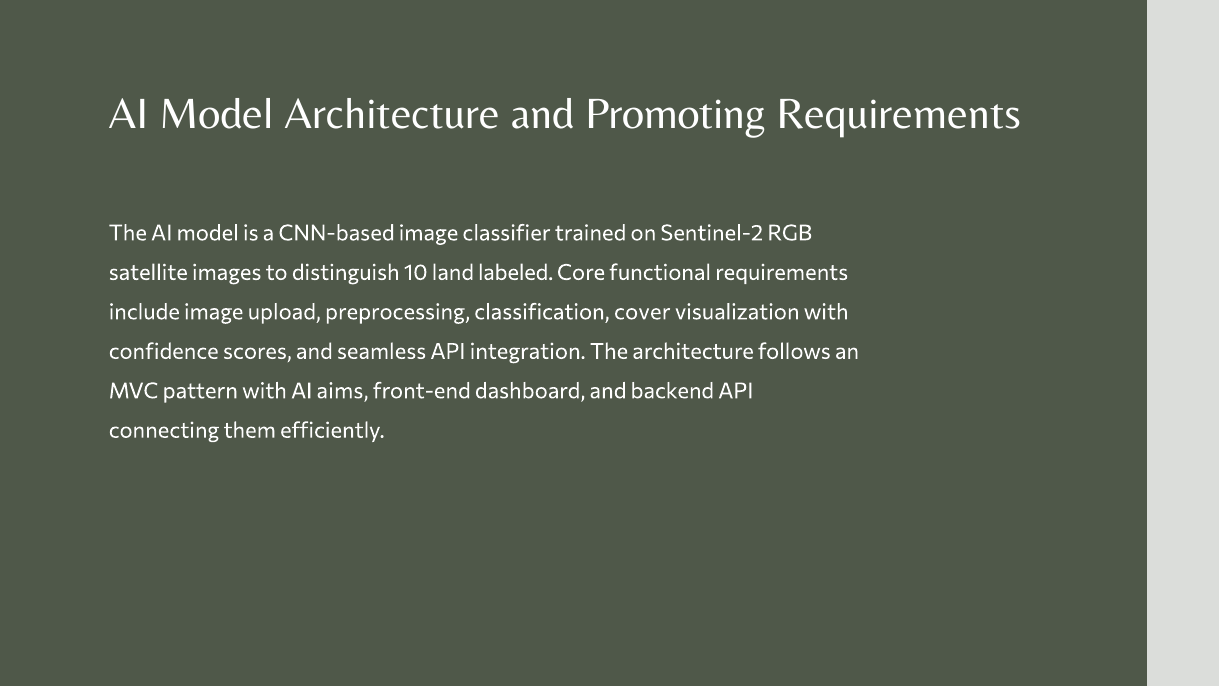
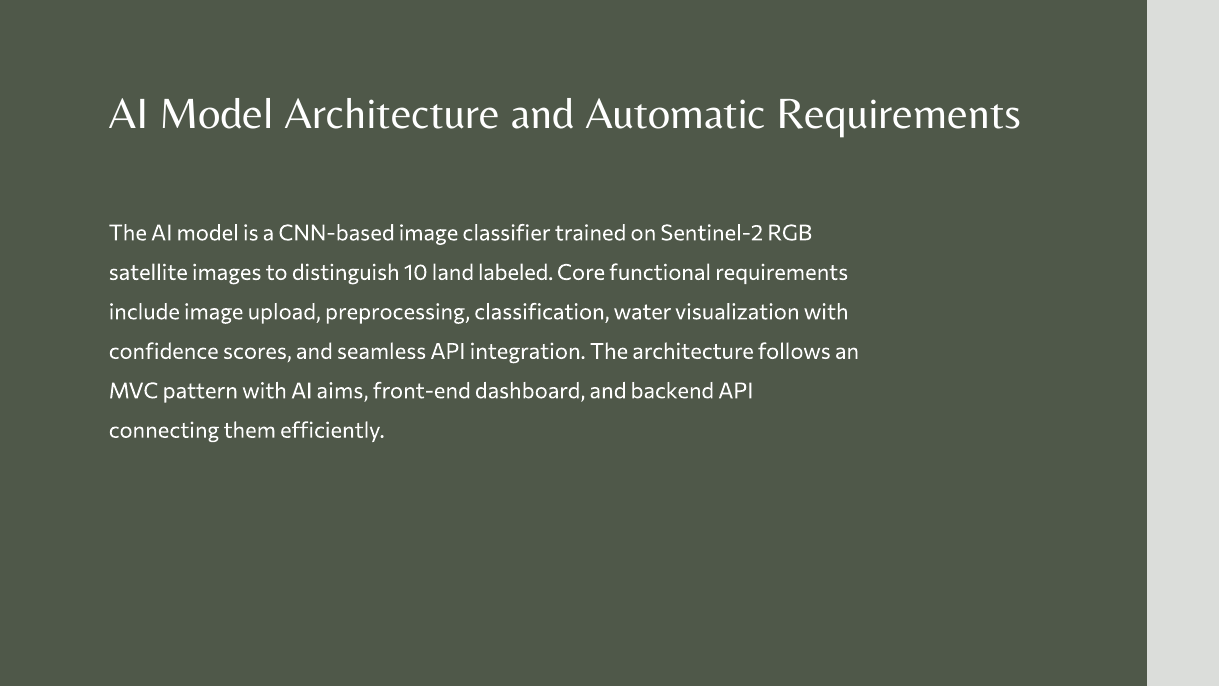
Promoting: Promoting -> Automatic (676, 114)
cover: cover -> water (642, 312)
